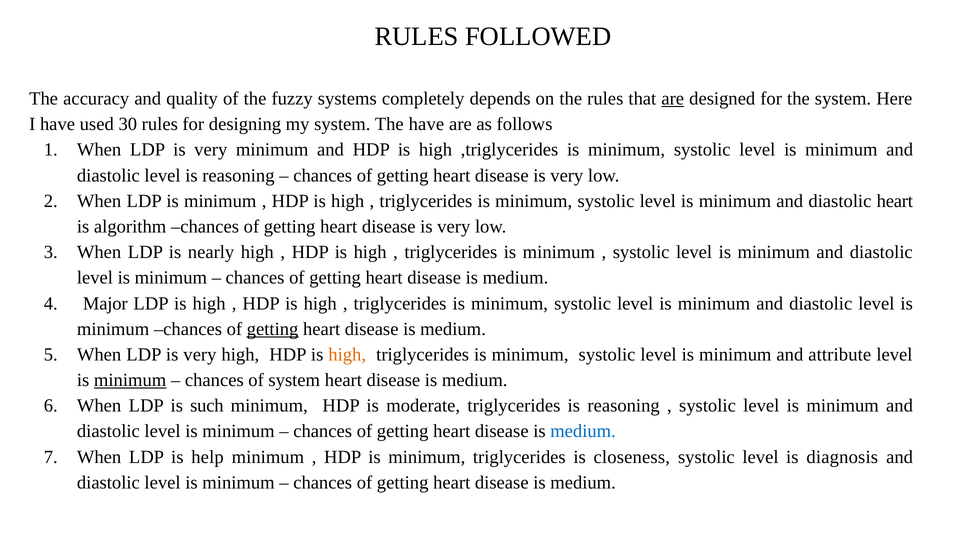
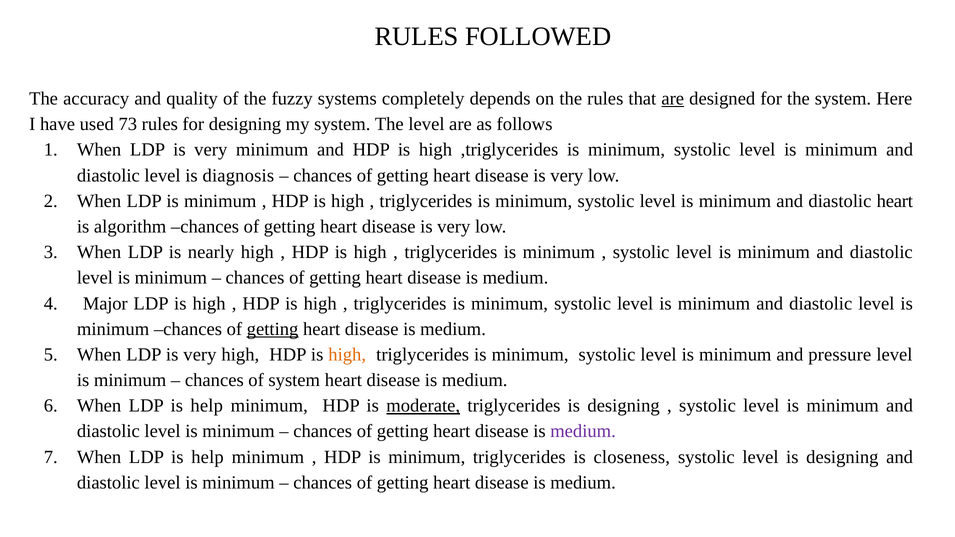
30: 30 -> 73 (128, 124)
The have: have -> level (427, 124)
level is reasoning: reasoning -> diagnosis (238, 175)
attribute: attribute -> pressure (840, 355)
minimum underline: present -> none (130, 380)
such: such -> help (207, 406)
moderate underline: none -> present (423, 406)
triglycerides is reasoning: reasoning -> designing (624, 406)
medium colour: blue -> purple (583, 432)
level is diagnosis: diagnosis -> designing (842, 457)
